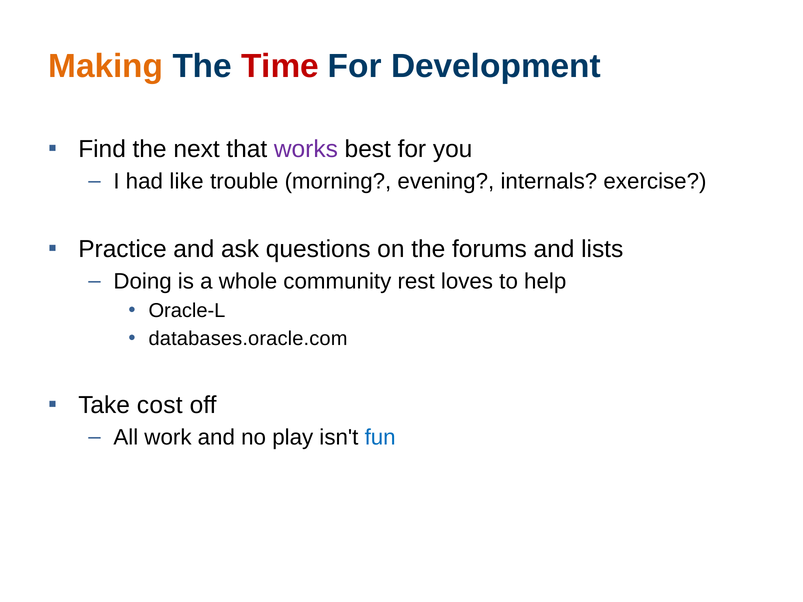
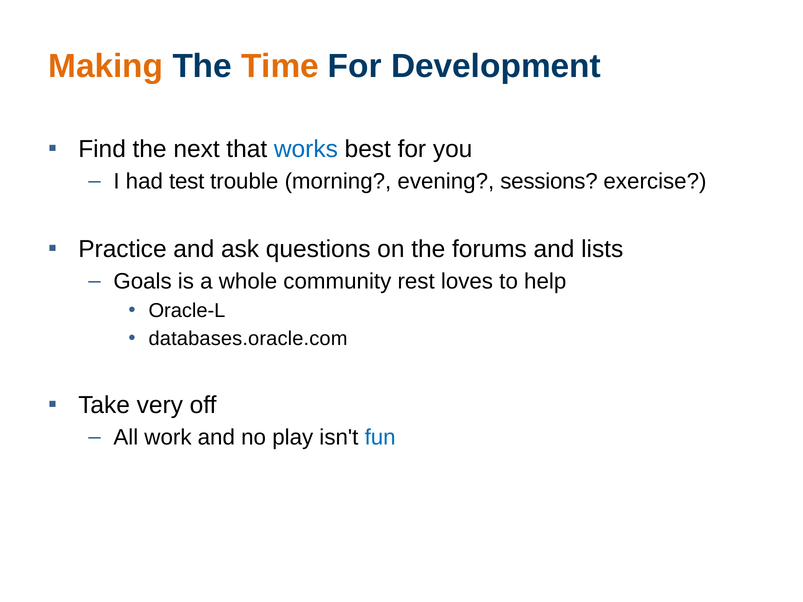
Time colour: red -> orange (280, 66)
works colour: purple -> blue (306, 149)
like: like -> test (187, 182)
internals: internals -> sessions (549, 182)
Doing: Doing -> Goals (143, 282)
cost: cost -> very (160, 405)
